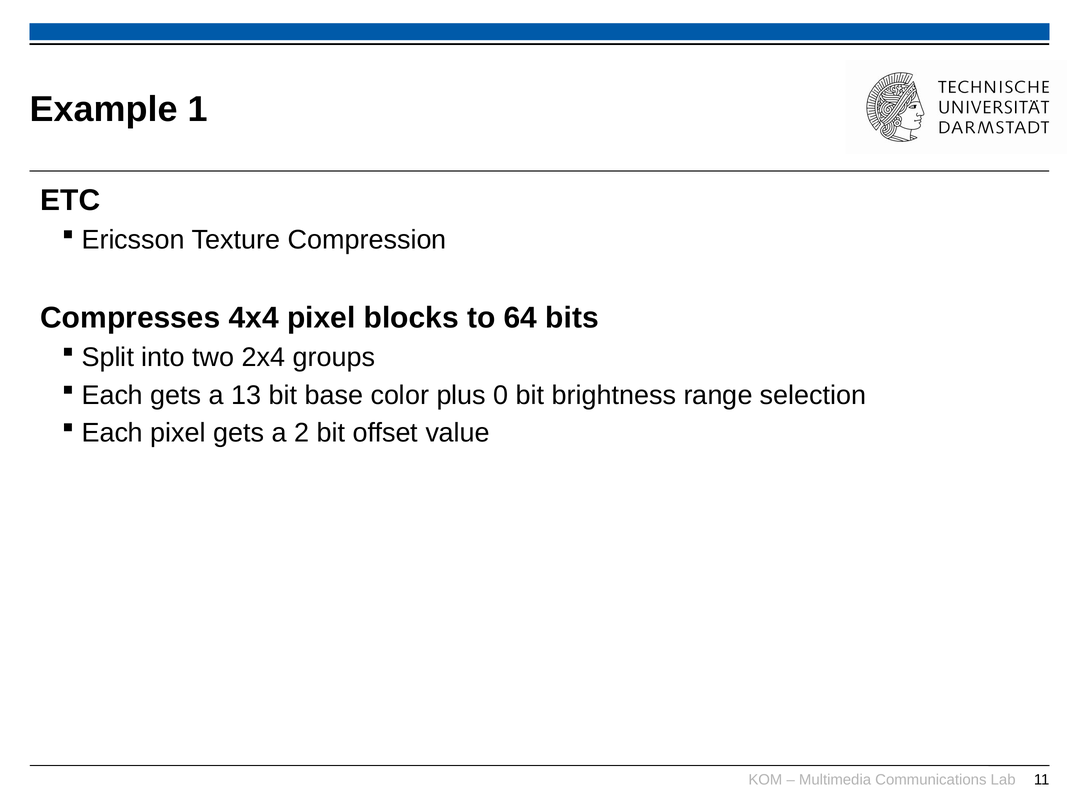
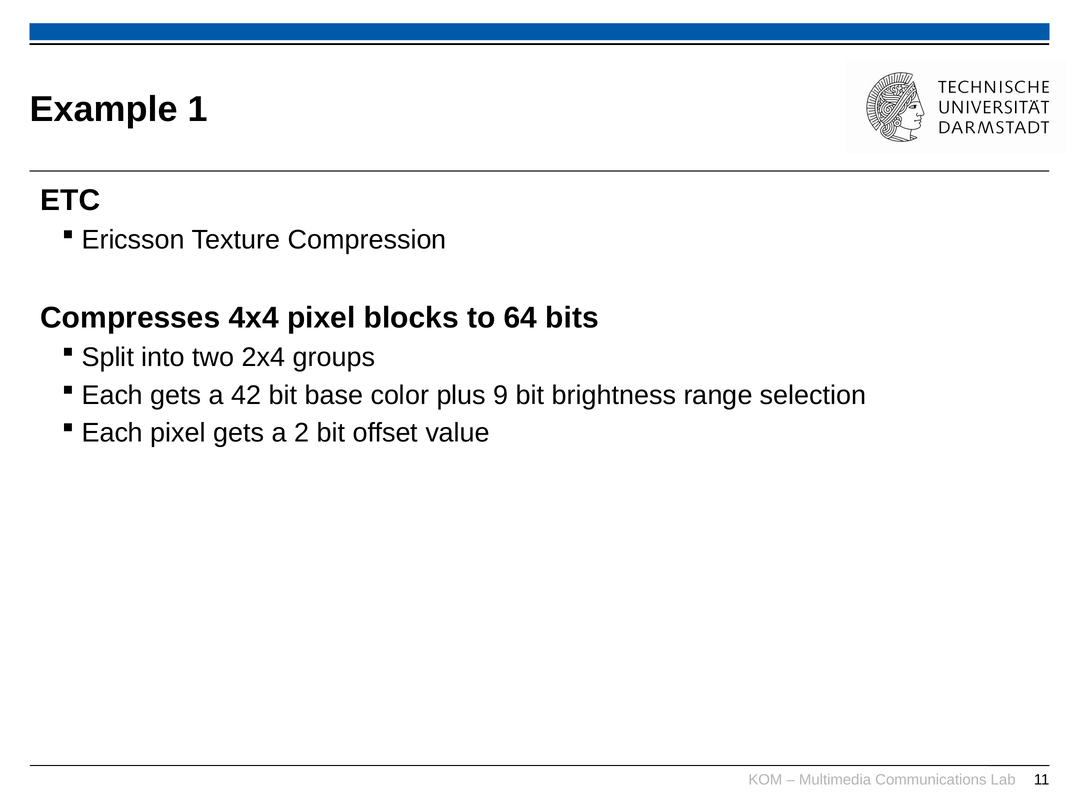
13: 13 -> 42 (246, 395)
0: 0 -> 9 (501, 395)
